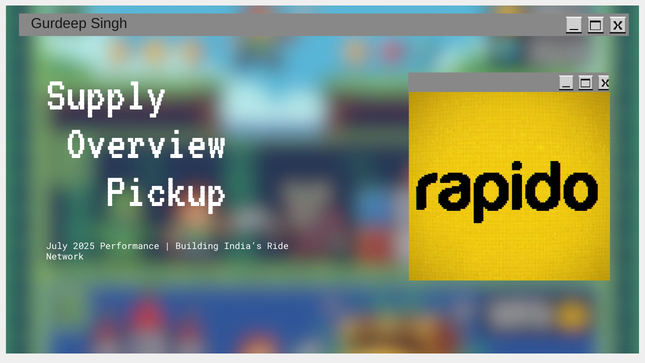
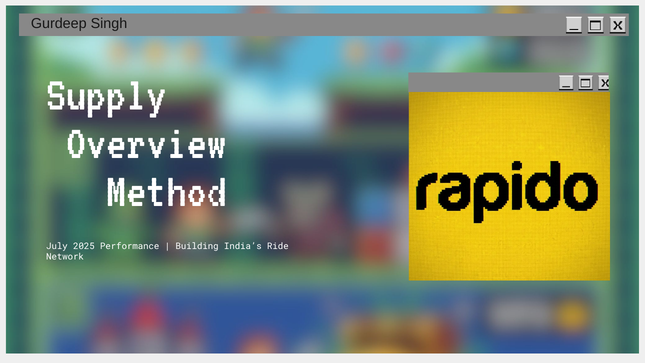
Pickup: Pickup -> Method (167, 190)
